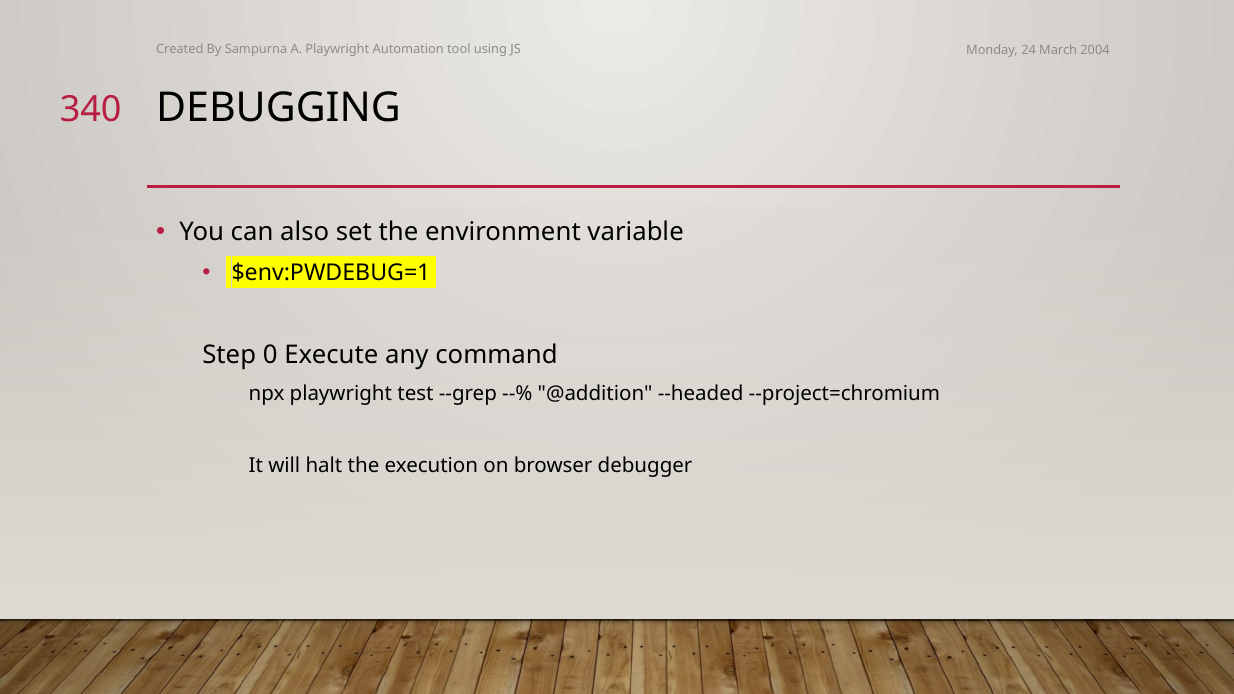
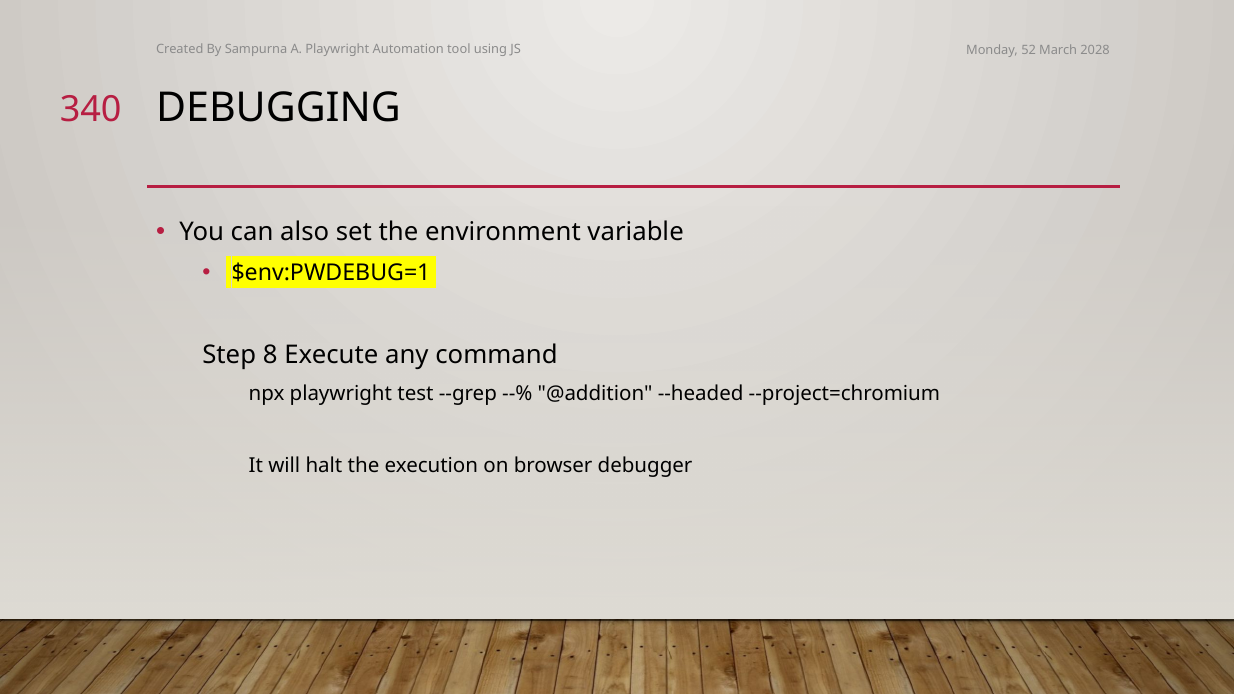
24: 24 -> 52 (1029, 50)
2004: 2004 -> 2028 (1095, 50)
0: 0 -> 8 (270, 355)
